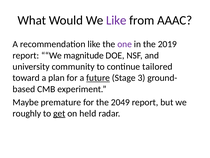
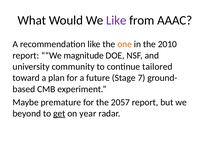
one colour: purple -> orange (125, 44)
2019: 2019 -> 2010 (167, 44)
future underline: present -> none (98, 78)
3: 3 -> 7 (141, 78)
2049: 2049 -> 2057 (120, 102)
roughly: roughly -> beyond (27, 113)
held: held -> year (88, 113)
